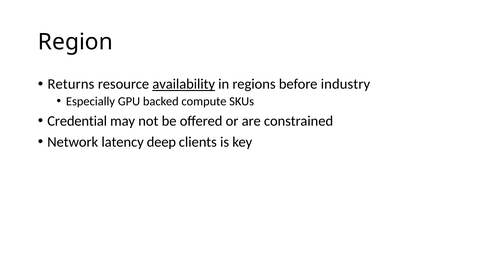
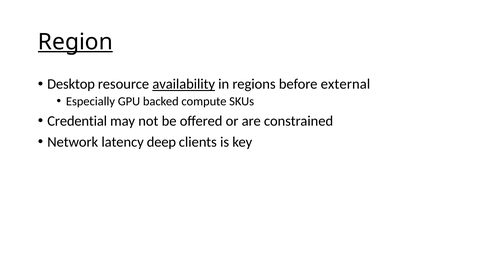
Region underline: none -> present (75, 42)
Returns: Returns -> Desktop (71, 84)
industry: industry -> external (345, 84)
